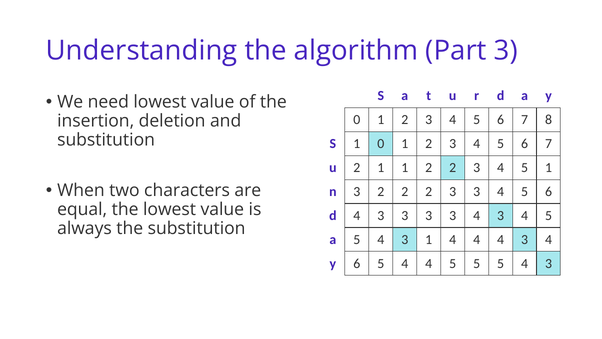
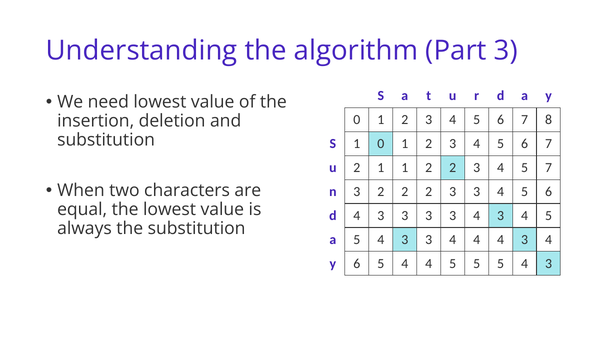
5 1: 1 -> 7 (549, 167)
5 4 3 1: 1 -> 3 (429, 239)
